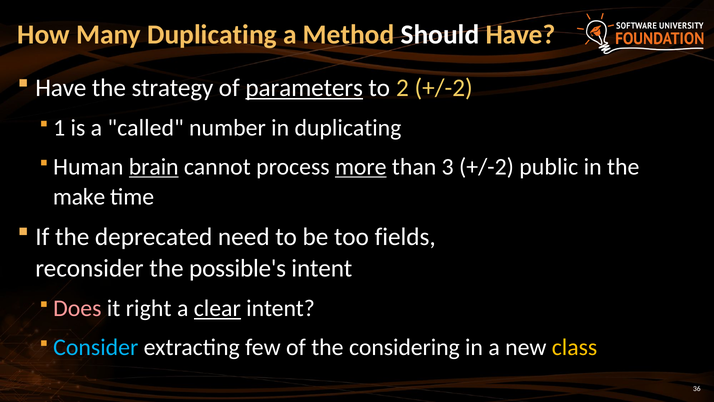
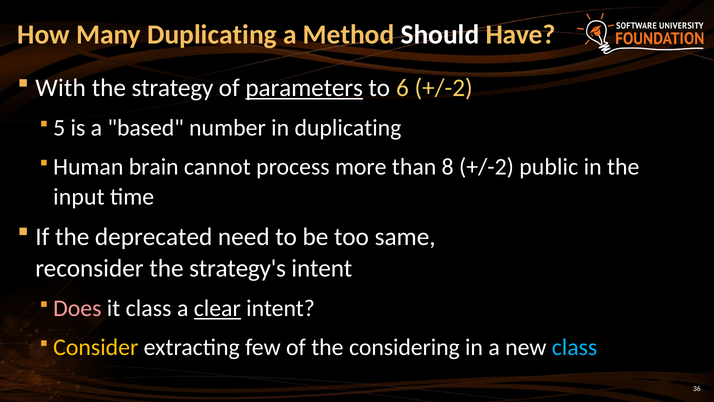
Have: Have -> With (61, 88)
2: 2 -> 6 (402, 88)
1: 1 -> 5 (59, 128)
called: called -> based (146, 128)
brain underline: present -> none (154, 167)
more underline: present -> none (361, 167)
3: 3 -> 8 (448, 167)
make: make -> input (79, 197)
fields: fields -> same (405, 237)
possible's: possible's -> strategy's (238, 268)
it right: right -> class (149, 308)
Consider colour: light blue -> yellow (96, 347)
class colour: yellow -> light blue (575, 347)
